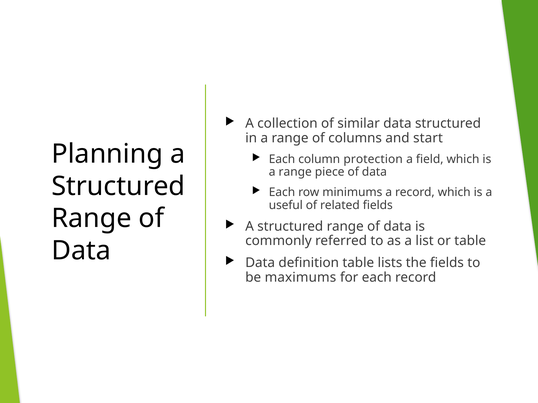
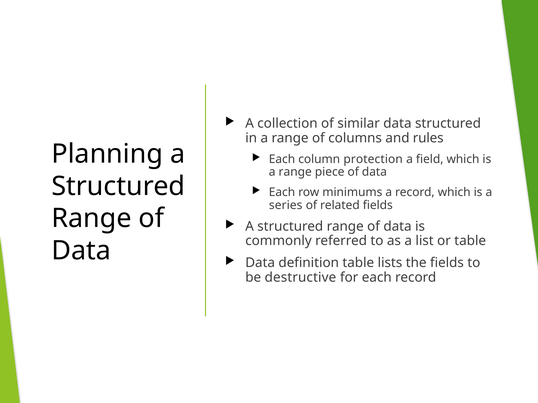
start: start -> rules (428, 138)
useful: useful -> series (286, 205)
maximums: maximums -> destructive (300, 278)
